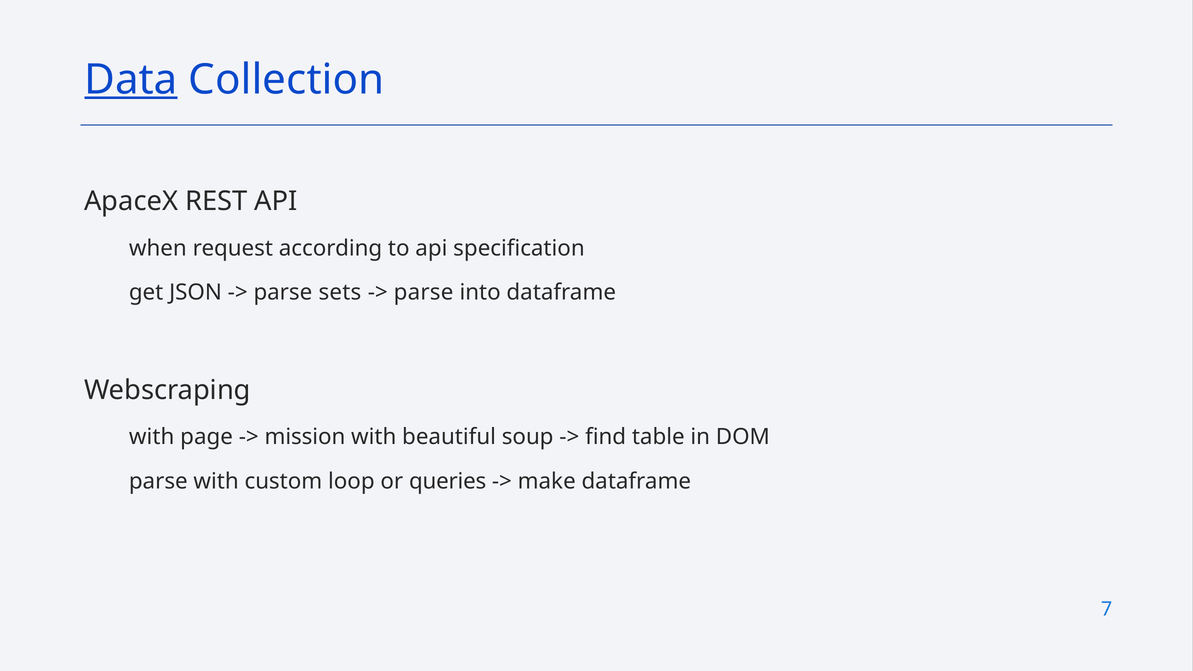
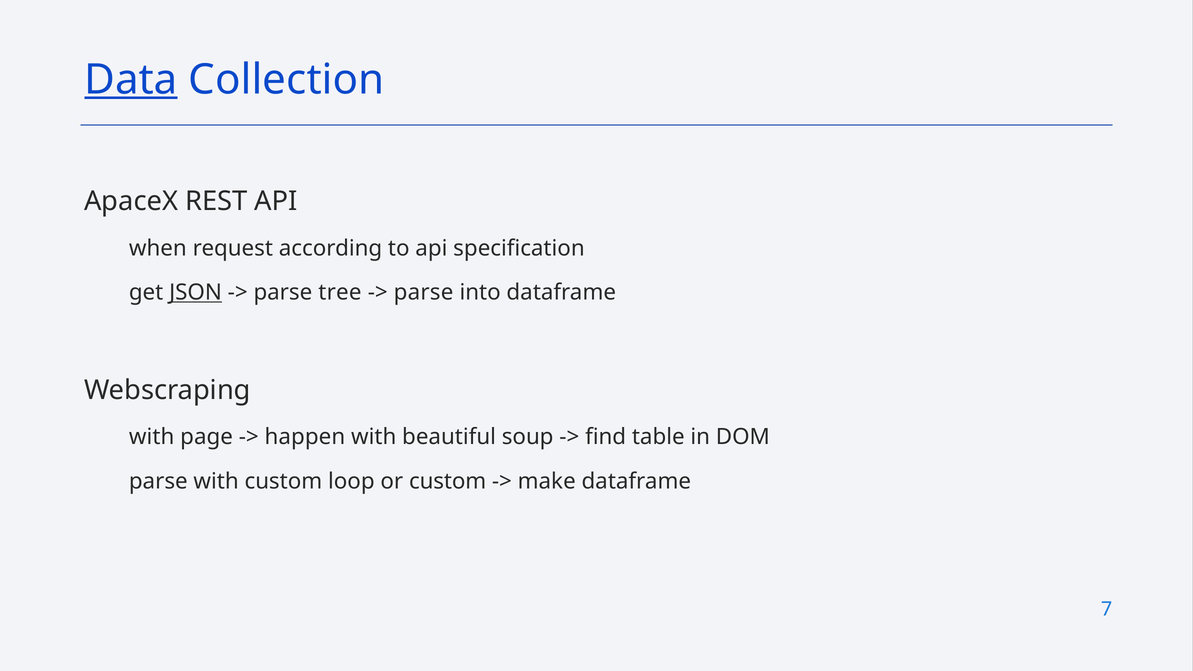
JSON underline: none -> present (196, 292)
sets: sets -> tree (340, 292)
mission: mission -> happen (305, 437)
or queries: queries -> custom (448, 481)
